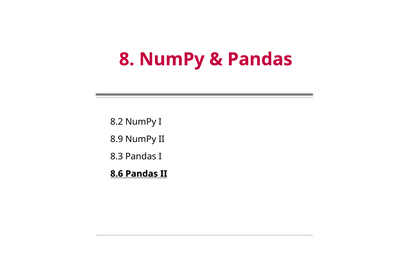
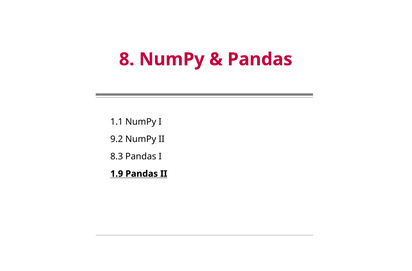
8.2: 8.2 -> 1.1 (117, 122)
8.9: 8.9 -> 9.2 (117, 139)
8.6: 8.6 -> 1.9 (117, 174)
